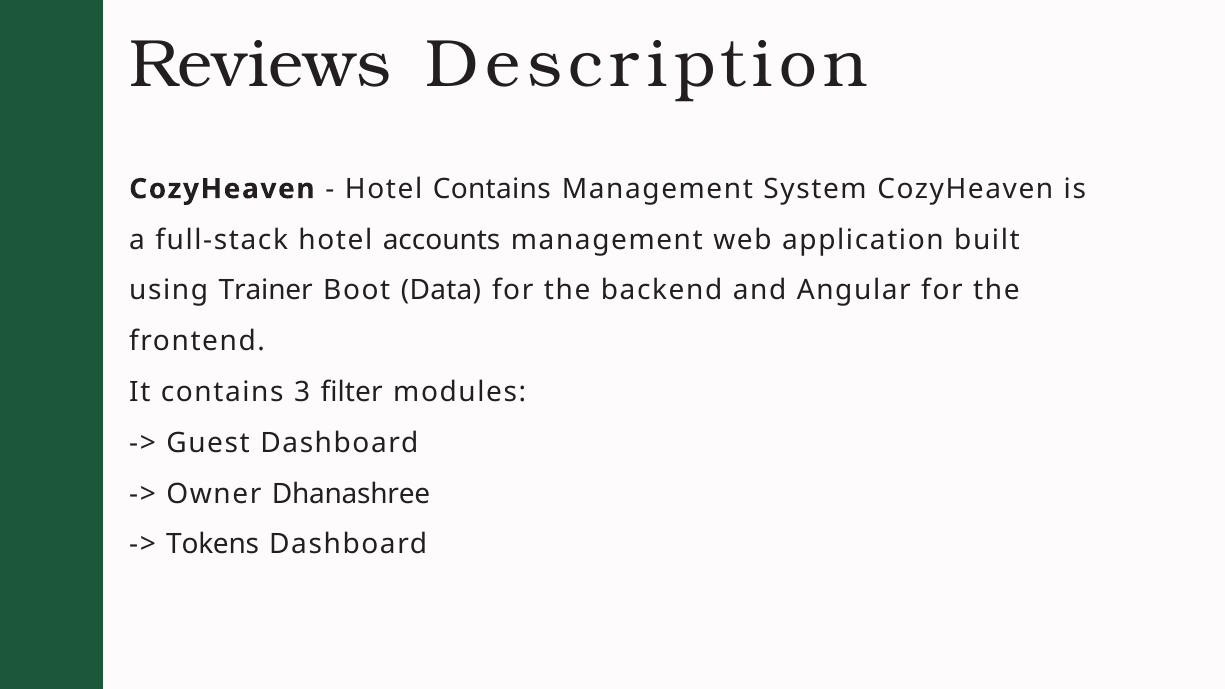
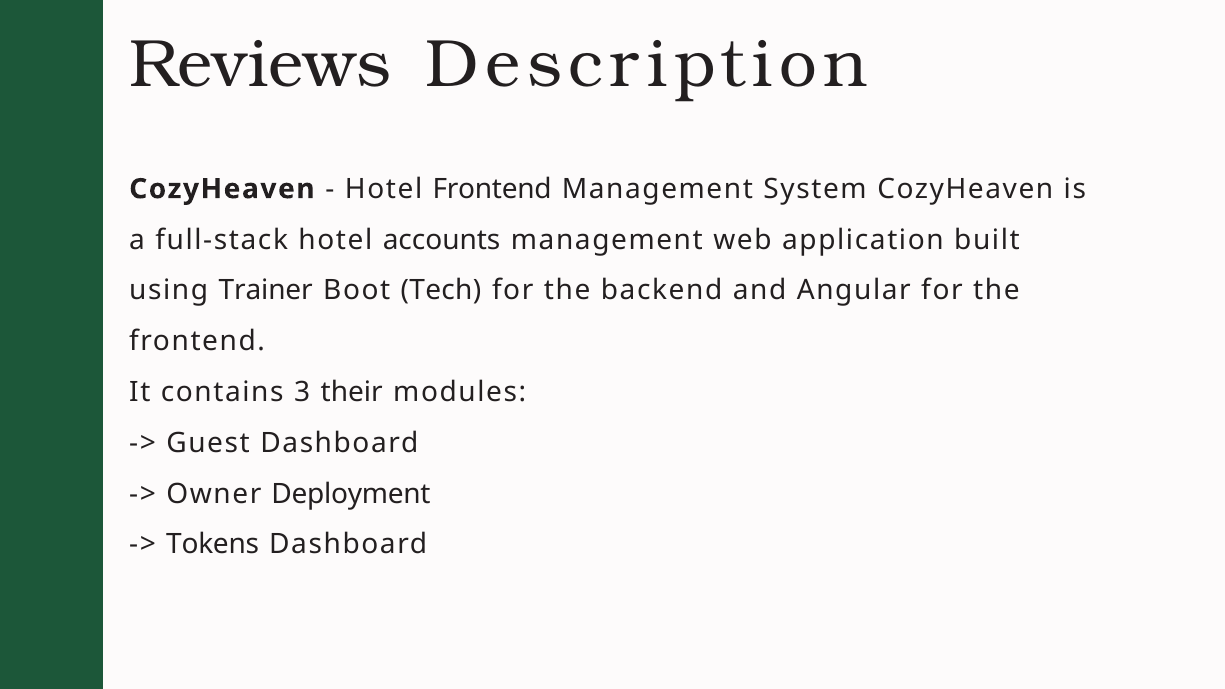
Hotel Contains: Contains -> Frontend (492, 189)
Data: Data -> Tech (441, 291)
filter: filter -> their (352, 392)
Dhanashree: Dhanashree -> Deployment (351, 494)
